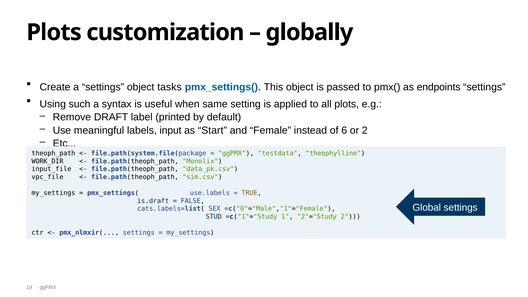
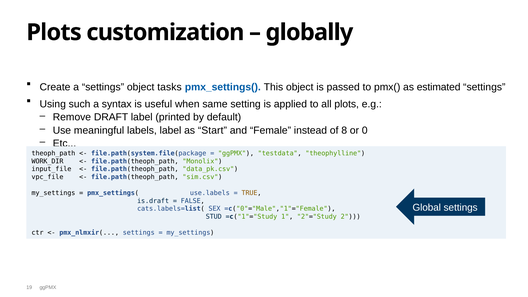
endpoints: endpoints -> estimated (439, 87)
labels input: input -> label (171, 130)
6: 6 -> 8 (344, 130)
or 2: 2 -> 0 (365, 130)
